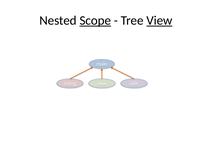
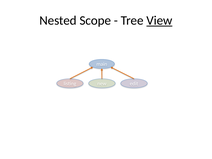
Scope underline: present -> none (95, 21)
